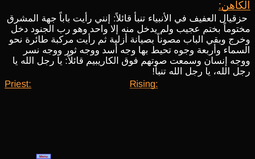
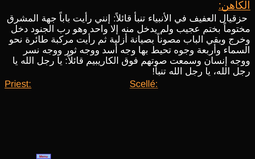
Rising: Rising -> Scellé (144, 84)
